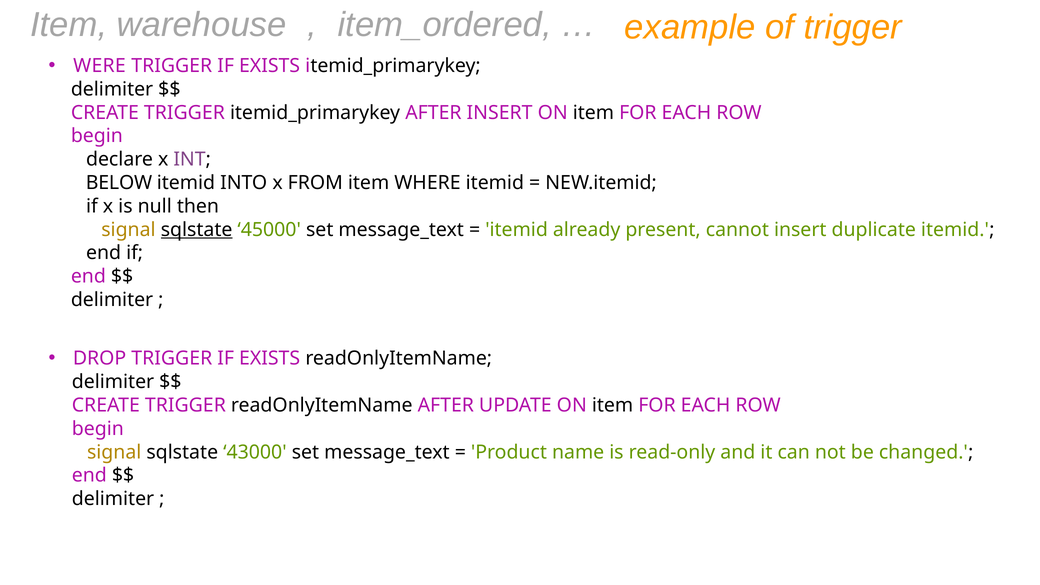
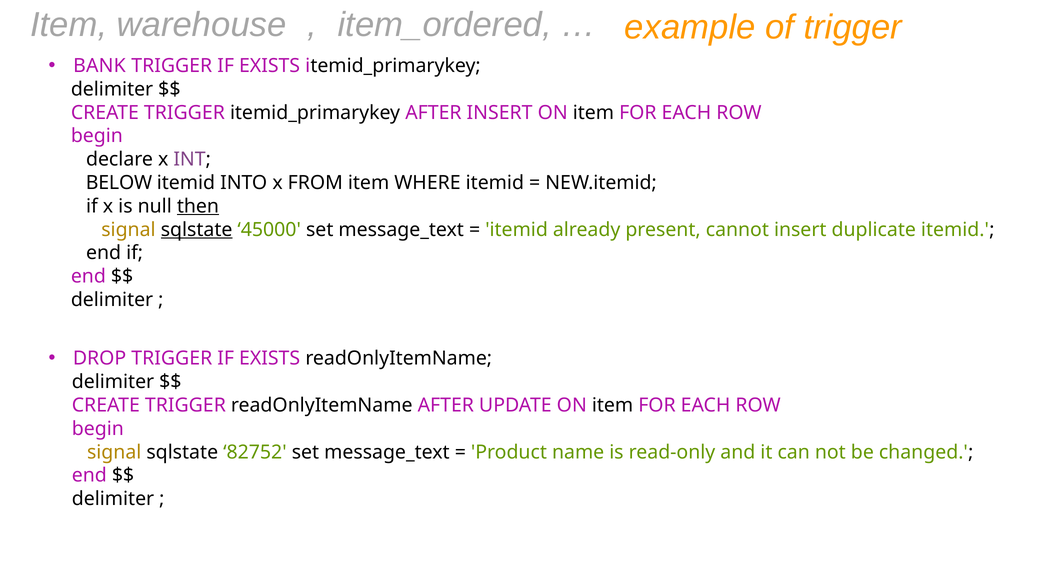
WERE: WERE -> BANK (99, 66)
then underline: none -> present (198, 206)
43000: 43000 -> 82752 (255, 452)
